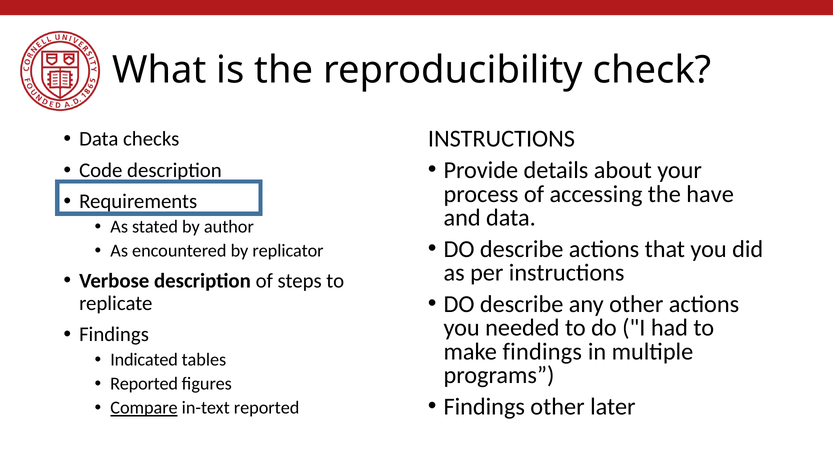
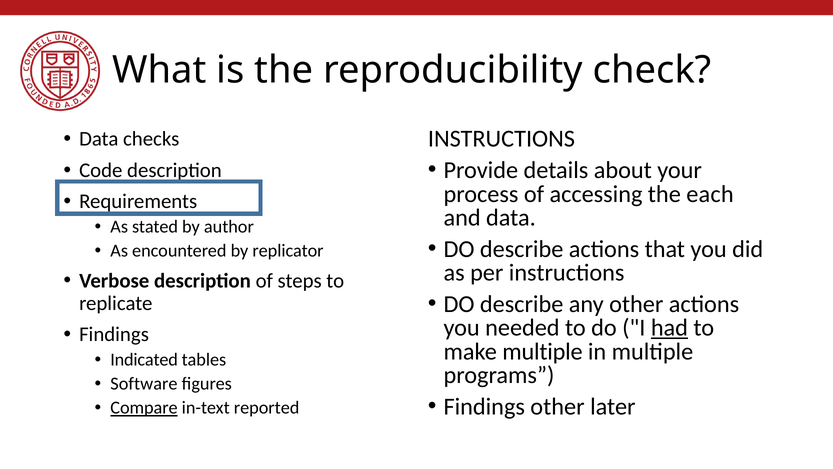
have: have -> each (710, 194)
had underline: none -> present (669, 328)
make findings: findings -> multiple (543, 351)
Reported: Reported -> Software (144, 384)
